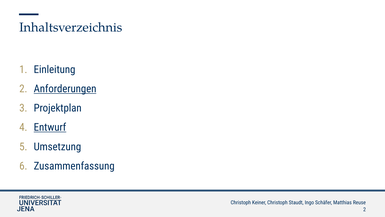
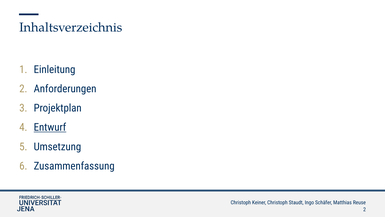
Anforderungen underline: present -> none (65, 89)
